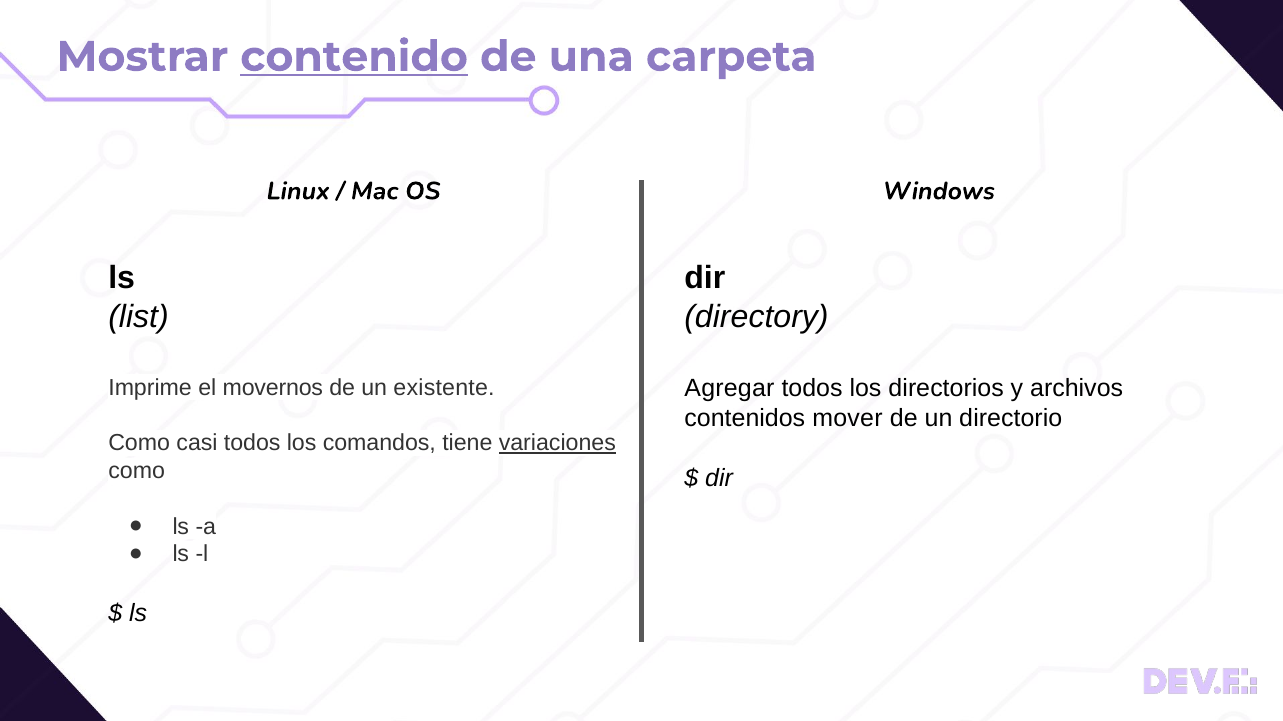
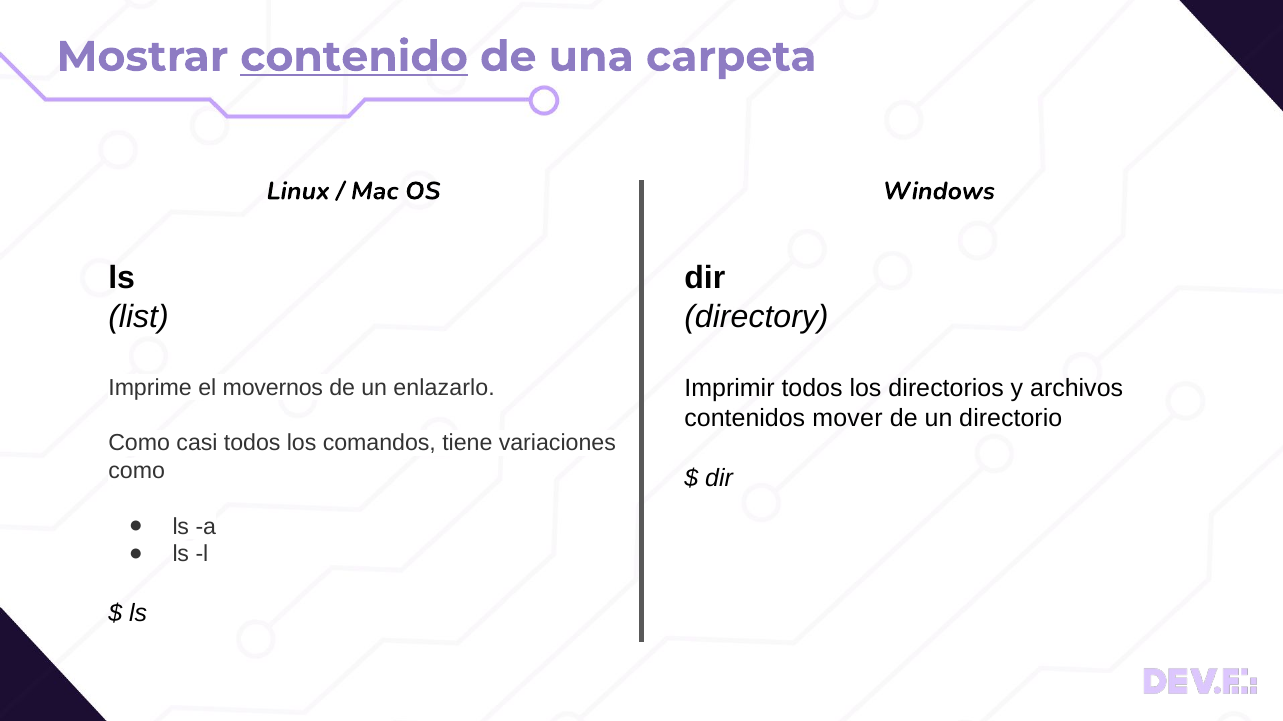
existente: existente -> enlazarlo (444, 388)
Agregar: Agregar -> Imprimir (730, 389)
variaciones underline: present -> none (557, 444)
